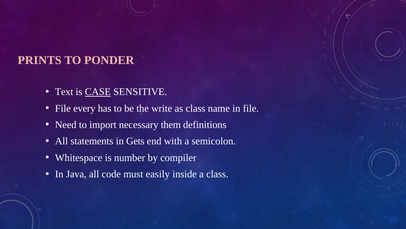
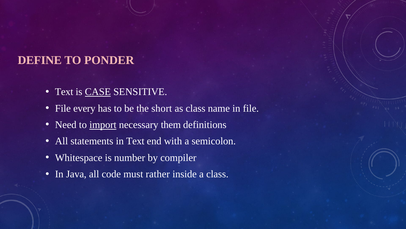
PRINTS: PRINTS -> DEFINE (40, 60)
write: write -> short (162, 108)
import underline: none -> present (103, 125)
in Gets: Gets -> Text (135, 141)
easily: easily -> rather (158, 174)
